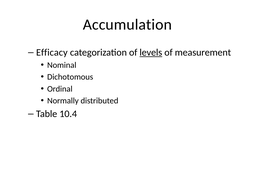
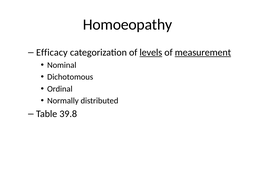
Accumulation: Accumulation -> Homoeopathy (127, 25)
measurement underline: none -> present (203, 53)
10.4: 10.4 -> 39.8 (68, 114)
